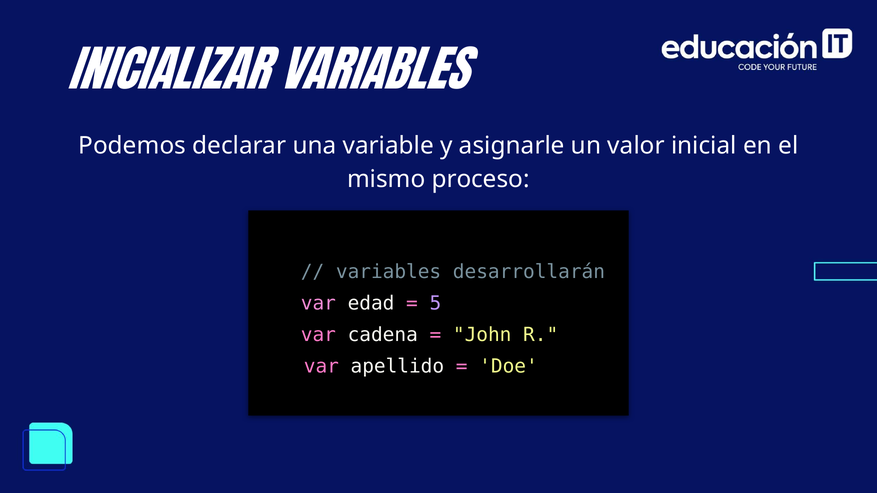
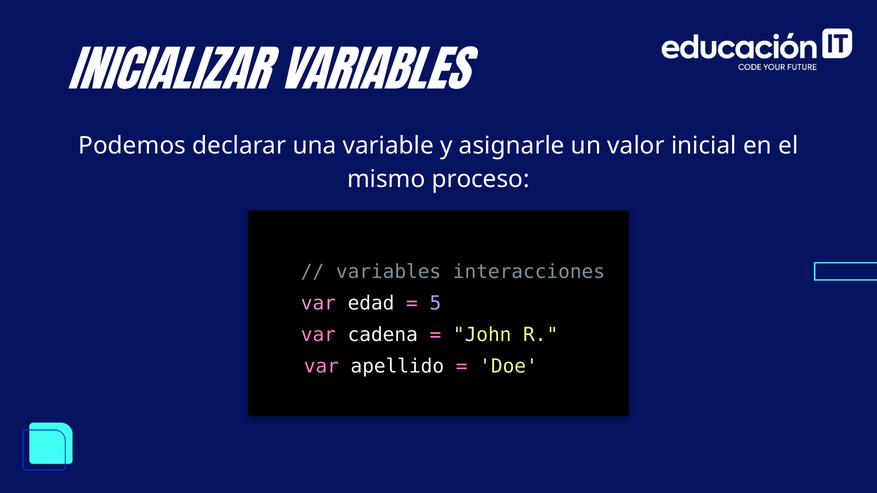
desarrollarán: desarrollarán -> interacciones (529, 272)
